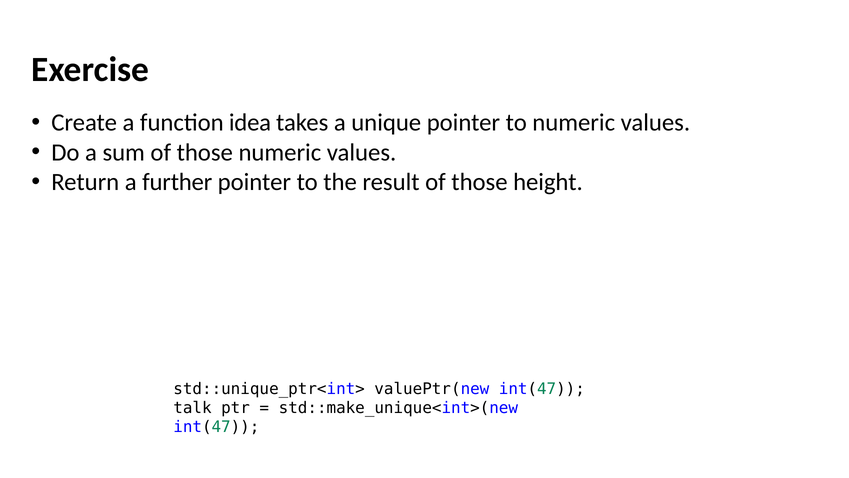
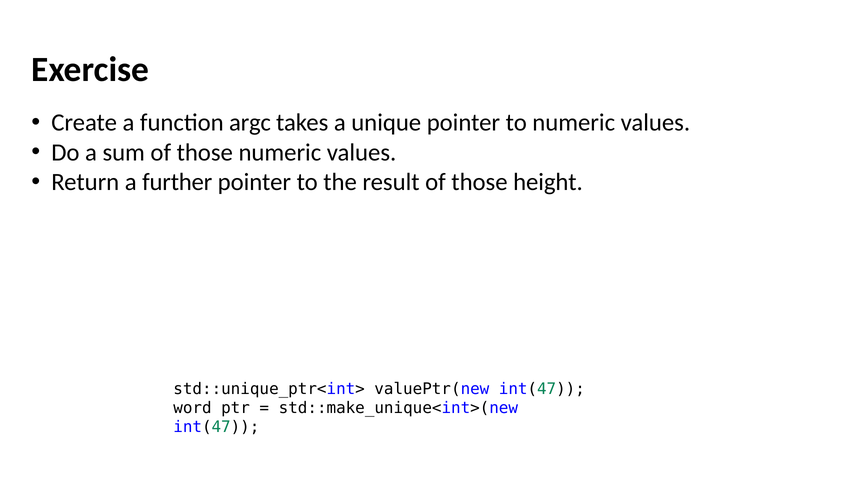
idea: idea -> argc (250, 123)
talk: talk -> word (192, 408)
